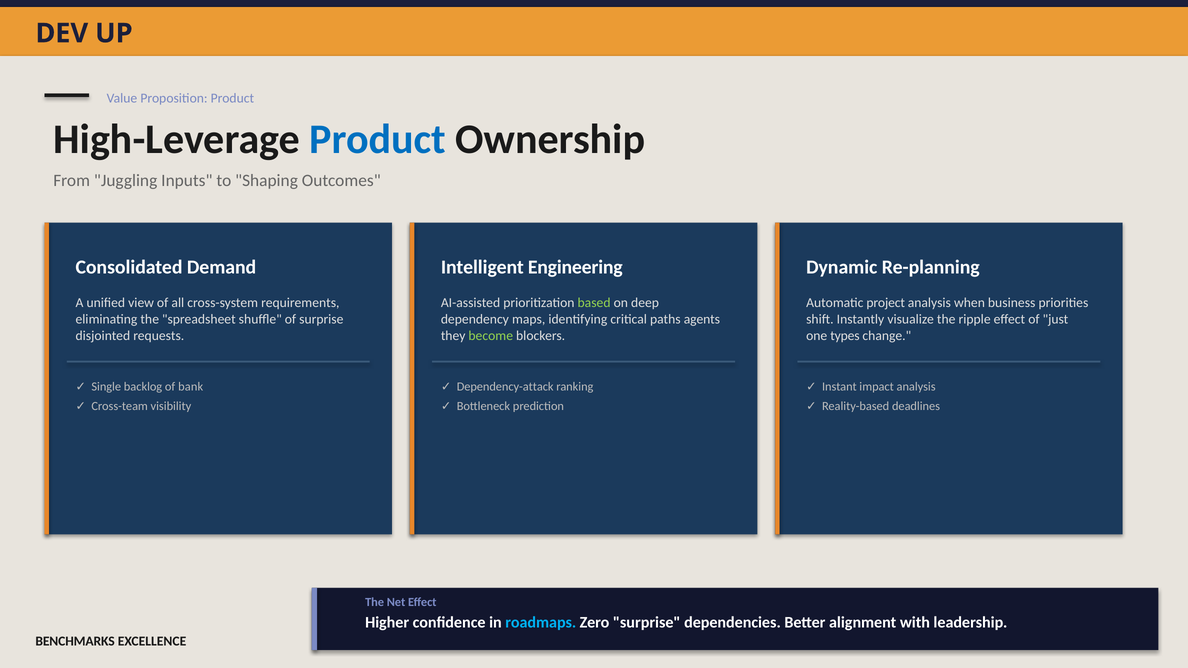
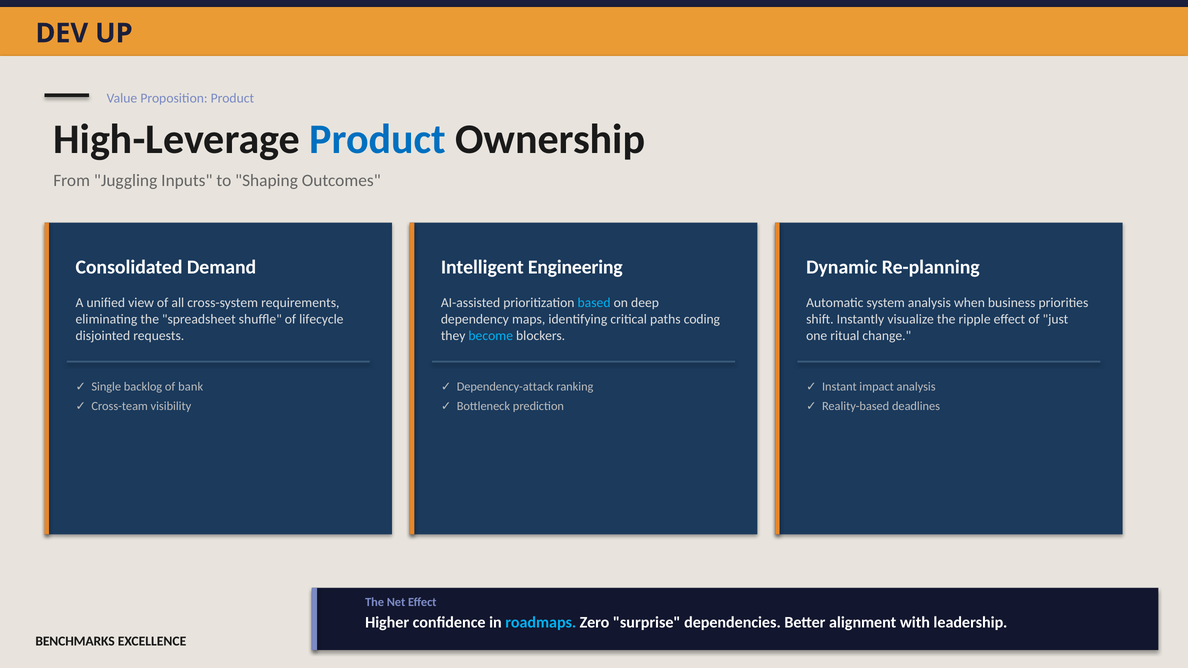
based colour: light green -> light blue (594, 303)
project: project -> system (886, 303)
of surprise: surprise -> lifecycle (321, 319)
agents: agents -> coding (702, 319)
become colour: light green -> light blue (491, 336)
types: types -> ritual (845, 336)
